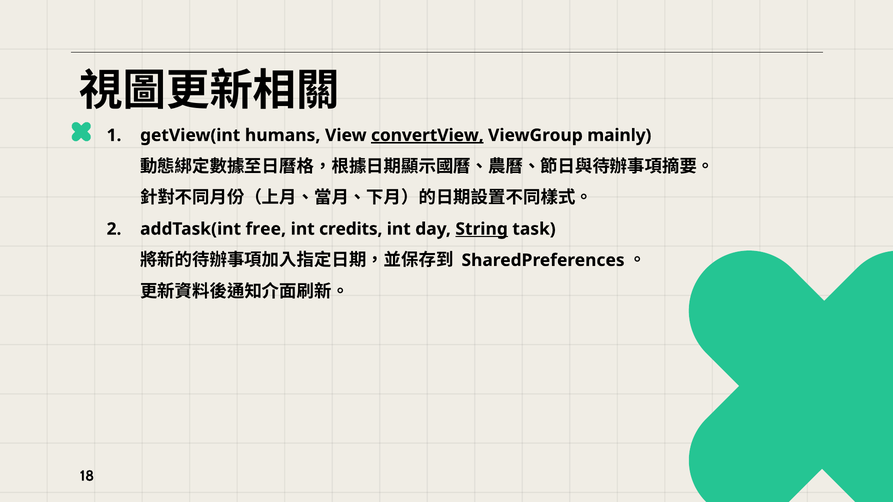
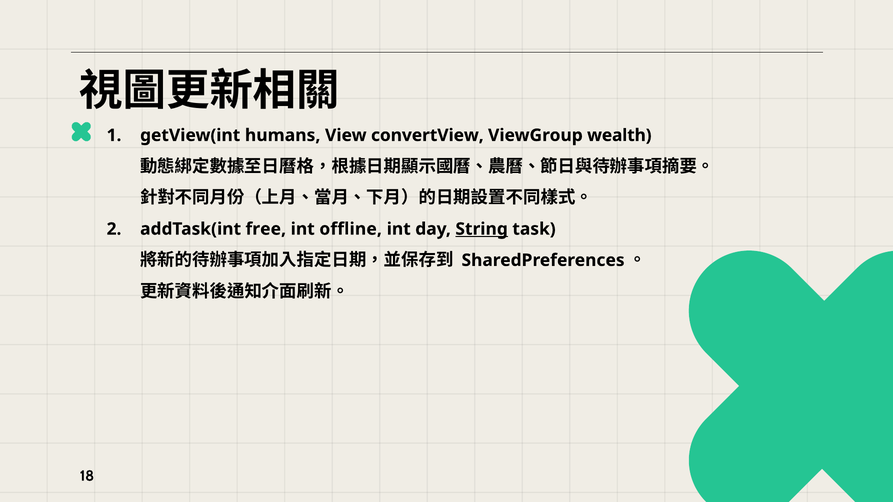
convertView underline: present -> none (427, 135)
mainly: mainly -> wealth (619, 135)
credits: credits -> offline (351, 229)
